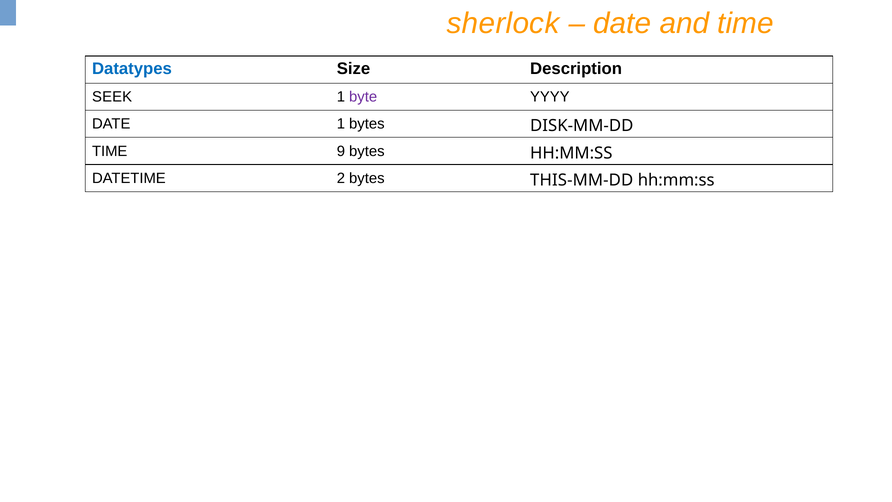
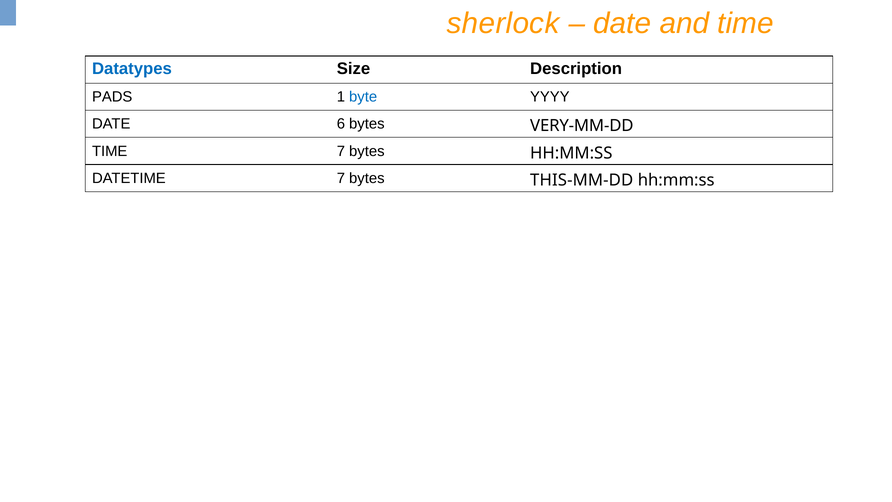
SEEK: SEEK -> PADS (112, 97)
byte colour: purple -> blue (363, 97)
DATE 1: 1 -> 6 (341, 124)
DISK-MM-DD: DISK-MM-DD -> VERY-MM-DD (582, 126)
TIME 9: 9 -> 7 (341, 151)
DATETIME 2: 2 -> 7 (341, 178)
